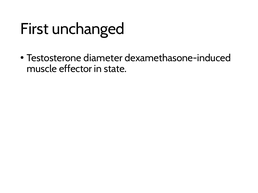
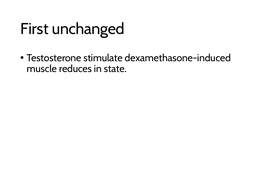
diameter: diameter -> stimulate (103, 58)
effector: effector -> reduces (75, 69)
